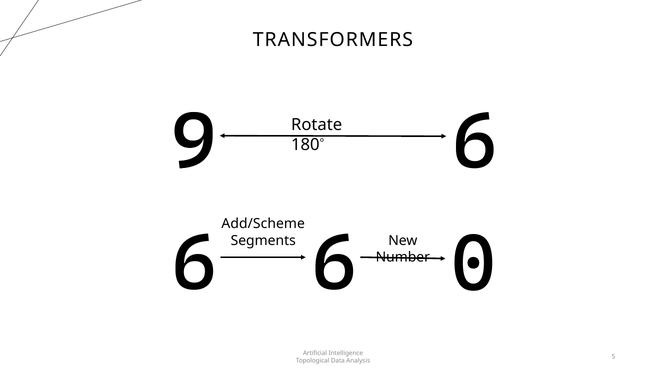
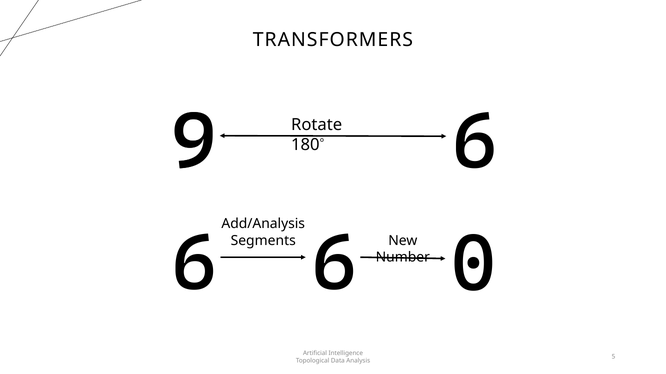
Add/Scheme: Add/Scheme -> Add/Analysis (263, 224)
